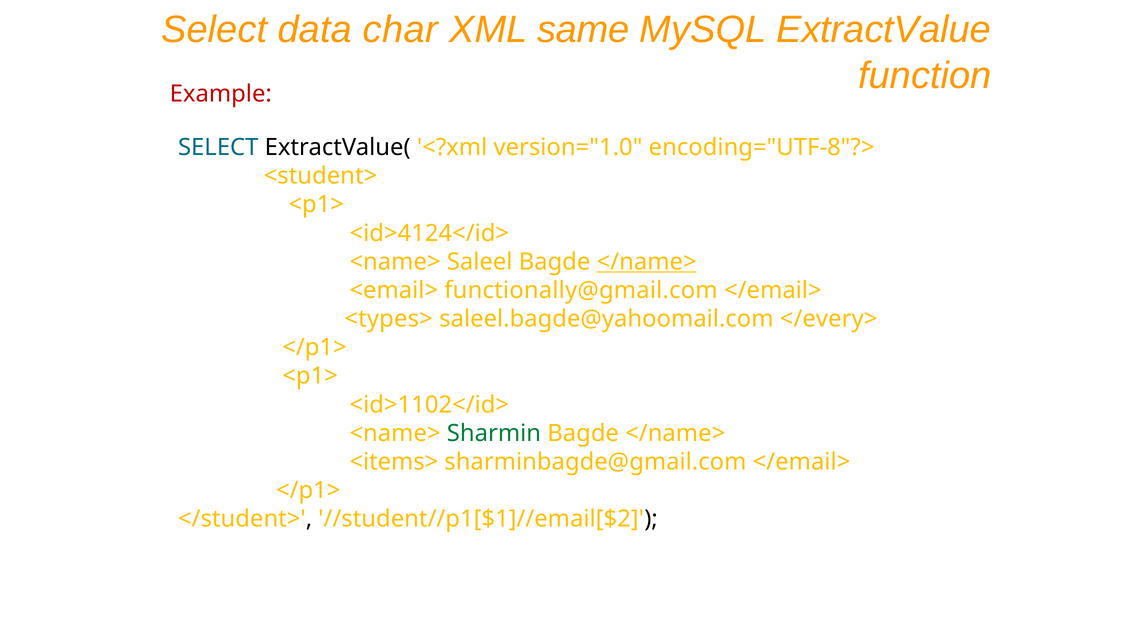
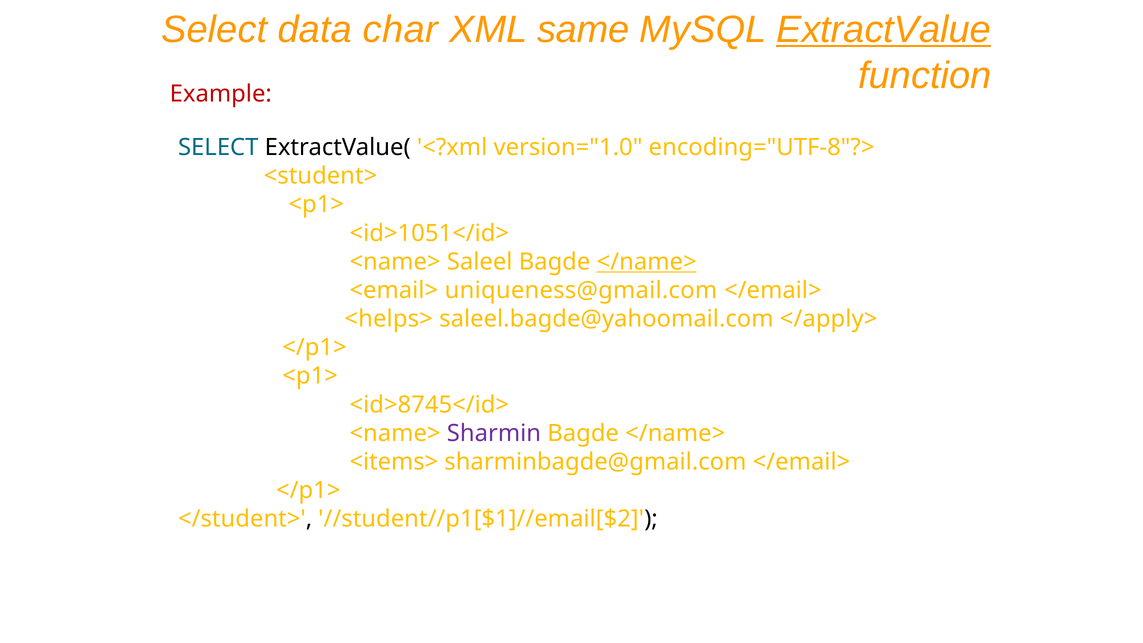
ExtractValue underline: none -> present (884, 30)
<id>4124</id>: <id>4124</id> -> <id>1051</id> (429, 233)
functionally@gmail.com: functionally@gmail.com -> uniqueness@gmail.com (581, 290)
<types>: <types> -> <helps> (389, 319)
</every>: </every> -> </apply> (829, 319)
<id>1102</id>: <id>1102</id> -> <id>8745</id> (429, 405)
Sharmin colour: green -> purple (494, 433)
